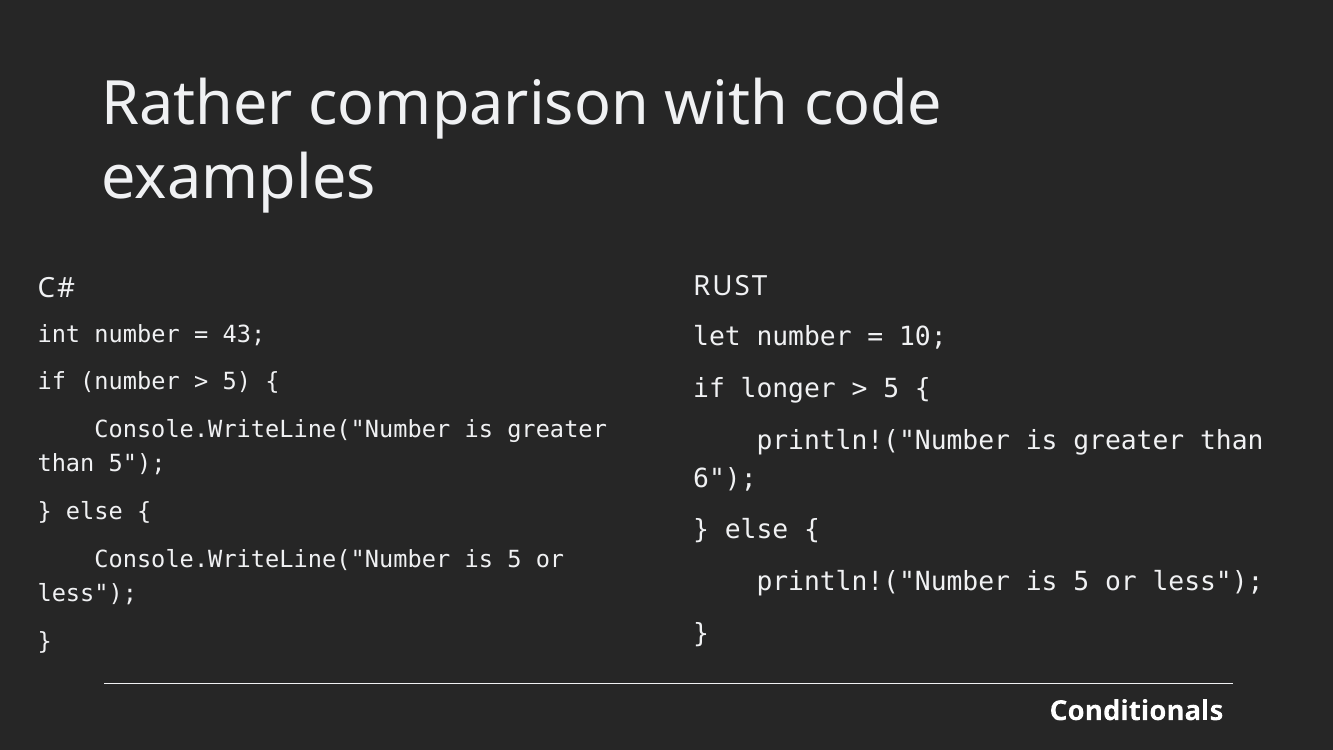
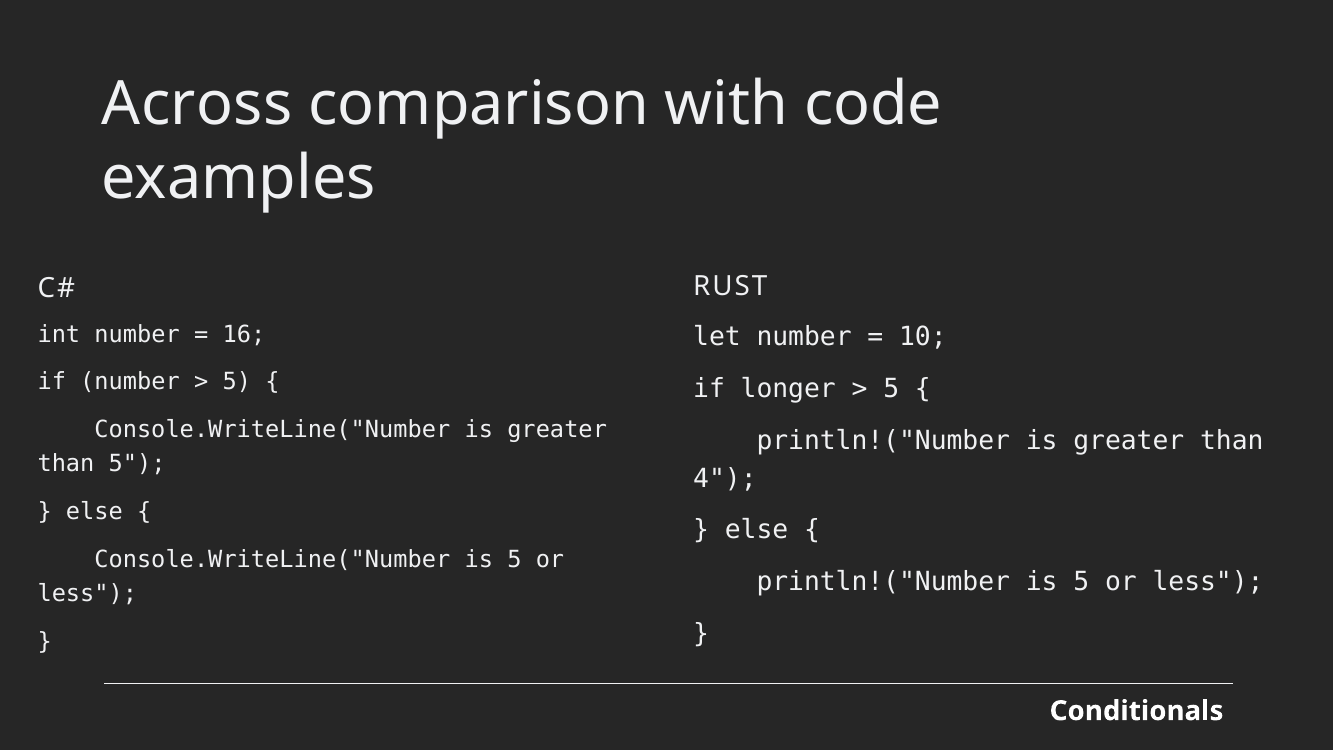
Rather: Rather -> Across (197, 105)
43: 43 -> 16 (244, 334)
6: 6 -> 4 (725, 478)
